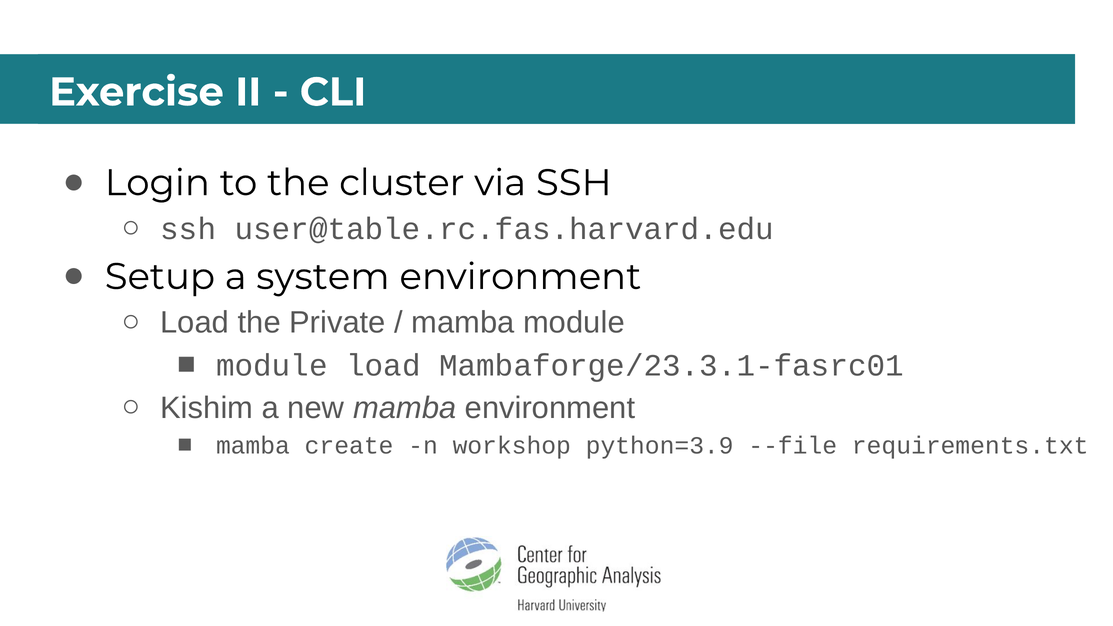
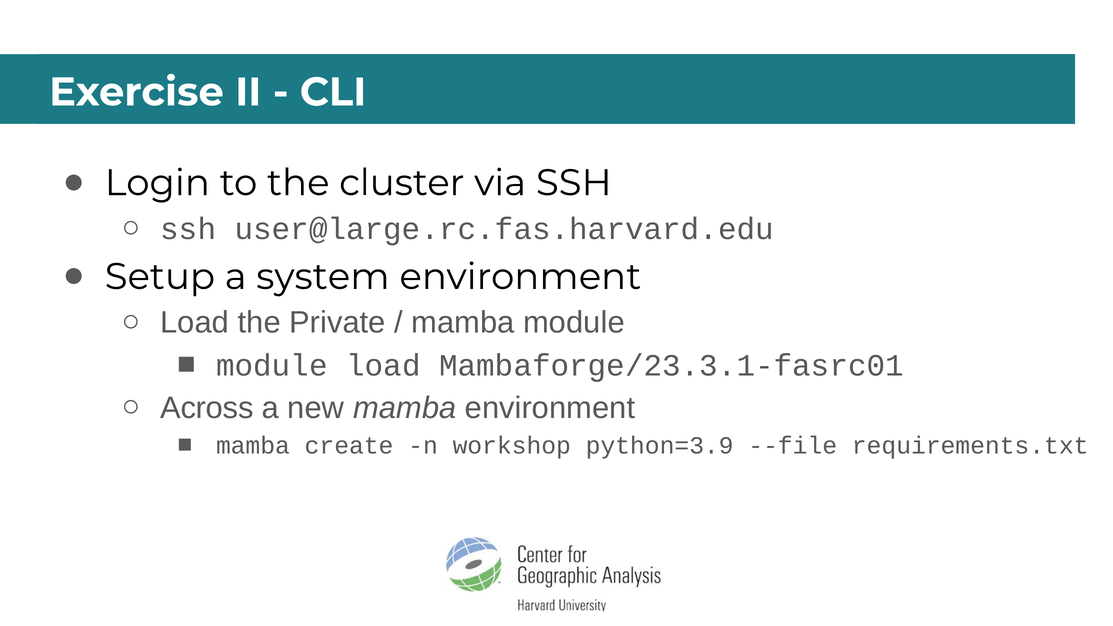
user@table.rc.fas.harvard.edu: user@table.rc.fas.harvard.edu -> user@large.rc.fas.harvard.edu (504, 229)
Kishim: Kishim -> Across (207, 408)
